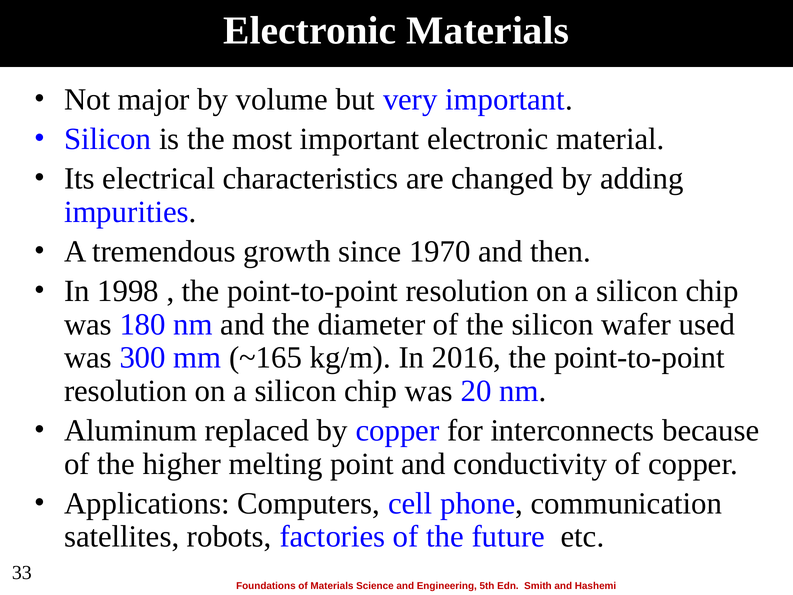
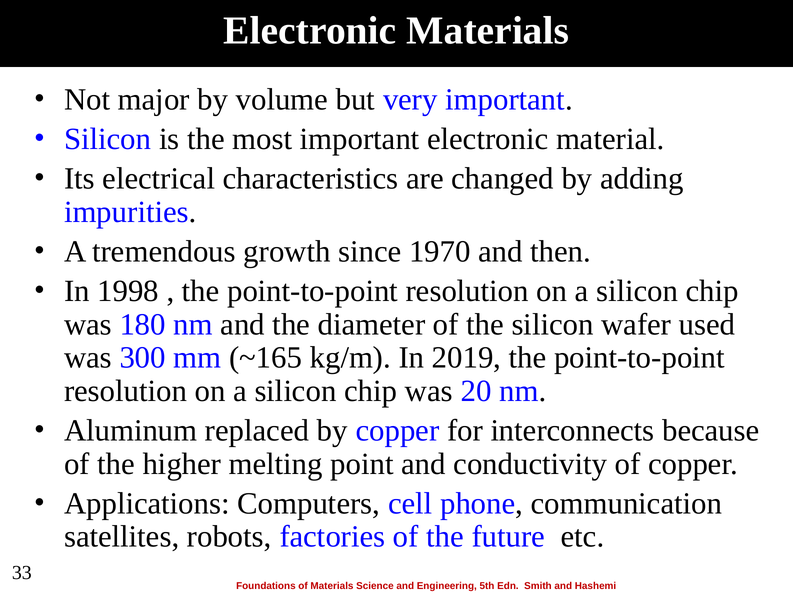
2016: 2016 -> 2019 (466, 358)
